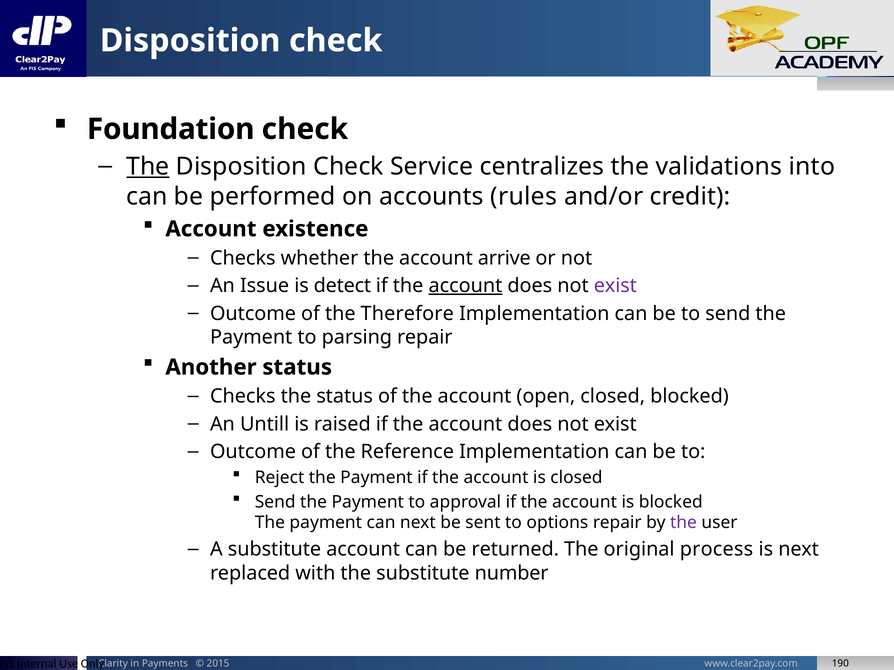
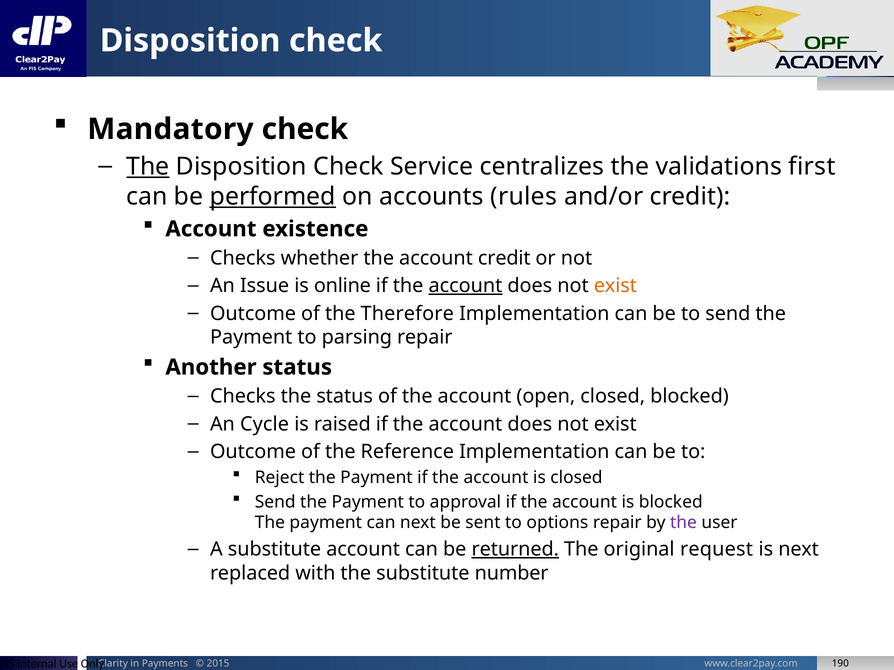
Foundation: Foundation -> Mandatory (170, 129)
into: into -> first (812, 167)
performed underline: none -> present (273, 197)
account arrive: arrive -> credit (504, 258)
detect: detect -> online (342, 286)
exist colour: purple -> orange (615, 286)
Untill: Untill -> Cycle (265, 424)
returned underline: none -> present (515, 550)
process: process -> request (716, 550)
